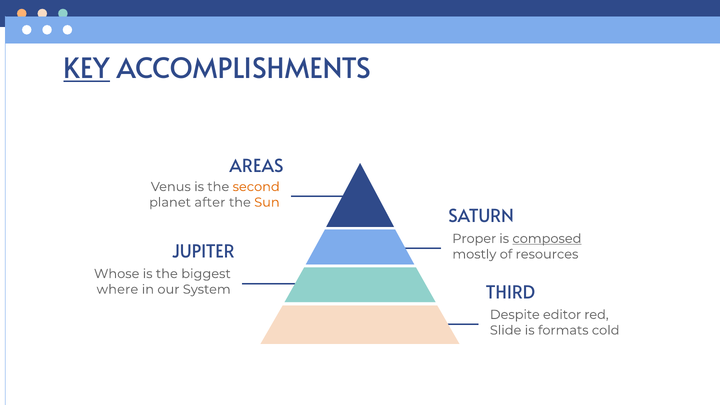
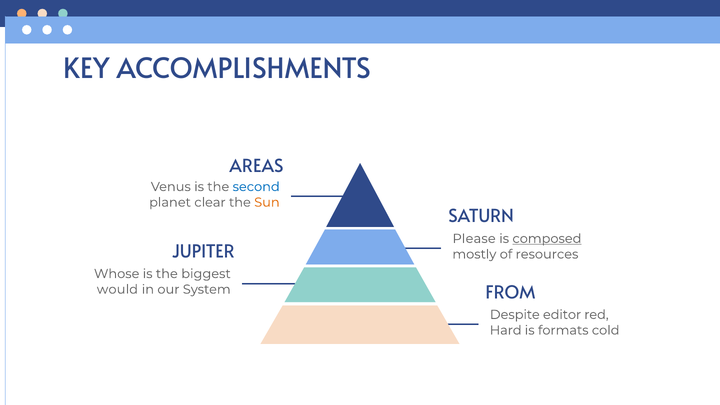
KEY underline: present -> none (87, 69)
second colour: orange -> blue (256, 187)
after: after -> clear (210, 202)
Proper: Proper -> Please (474, 239)
where: where -> would (117, 289)
THIRD: THIRD -> FROM (510, 293)
Slide: Slide -> Hard (506, 330)
